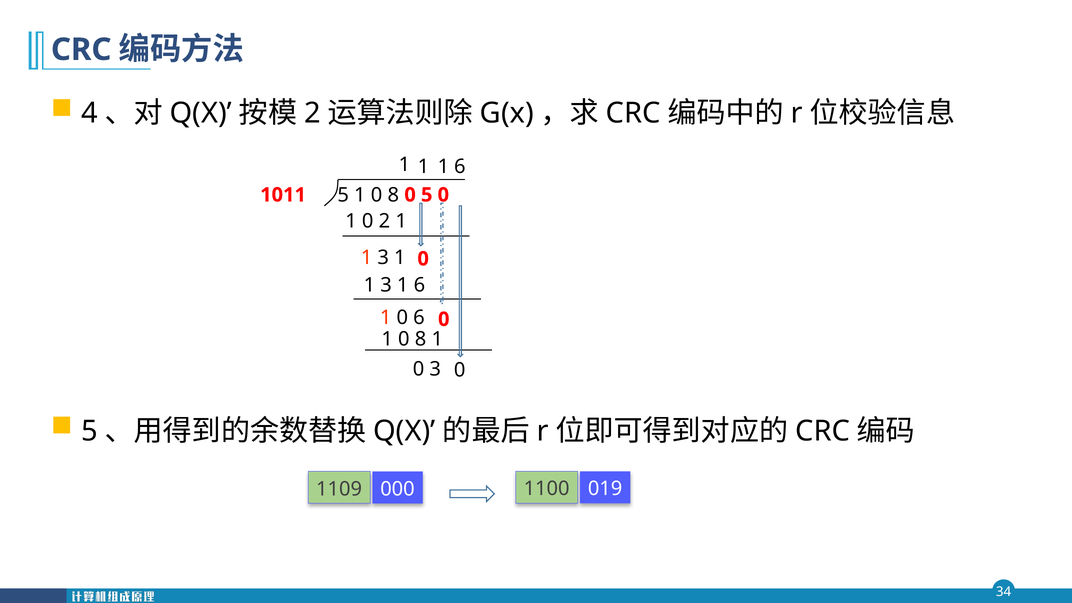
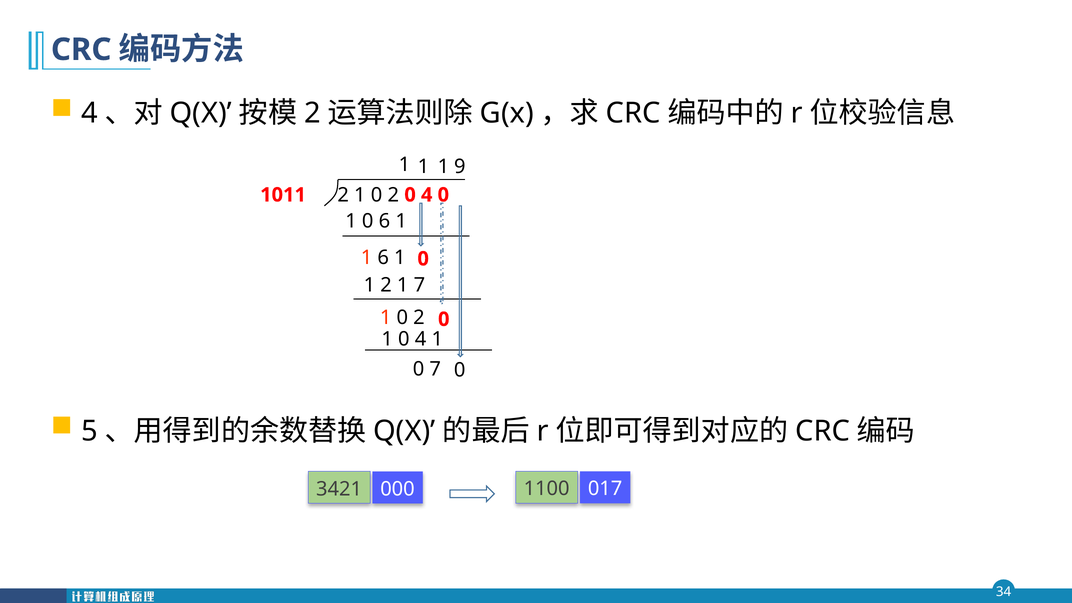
6: 6 -> 9 (460, 166)
1011 5: 5 -> 2 (343, 195)
8: 8 -> 2 (393, 195)
5: 5 -> 4 (427, 195)
0 2: 2 -> 6 (384, 221)
3: 3 -> 6 (383, 257)
3: 3 -> 2 (386, 285)
6: 6 -> 7 (419, 285)
6: 6 -> 2 (419, 317)
8: 8 -> 4 (421, 339)
0 3: 3 -> 7 (435, 369)
1109: 1109 -> 3421 (339, 489)
019: 019 -> 017 (605, 489)
